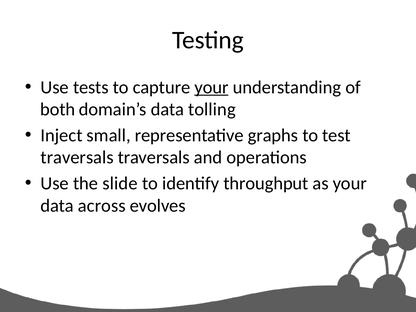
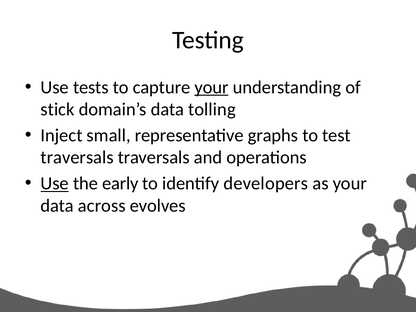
both: both -> stick (58, 109)
Use underline: none -> present (55, 183)
slide: slide -> early (120, 183)
throughput: throughput -> developers (266, 183)
